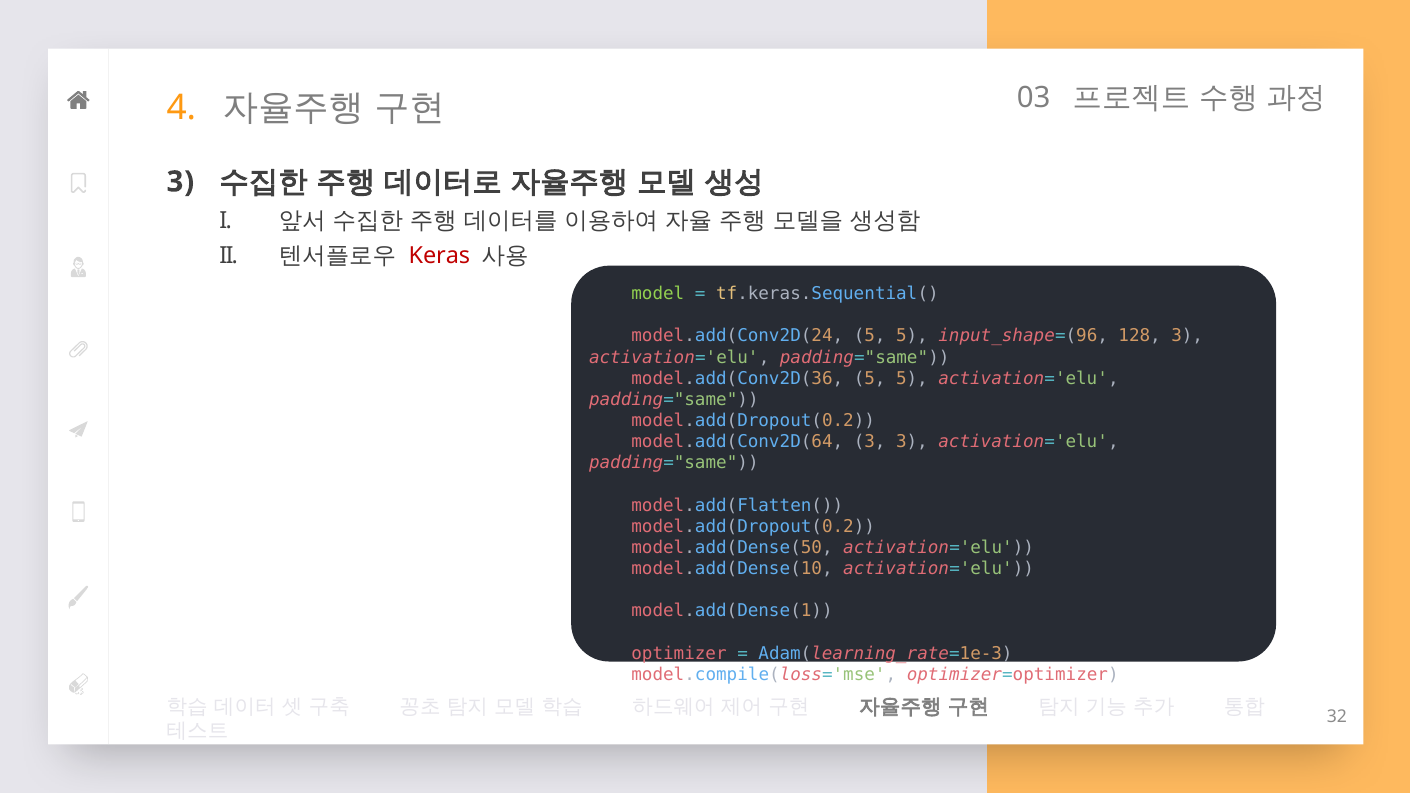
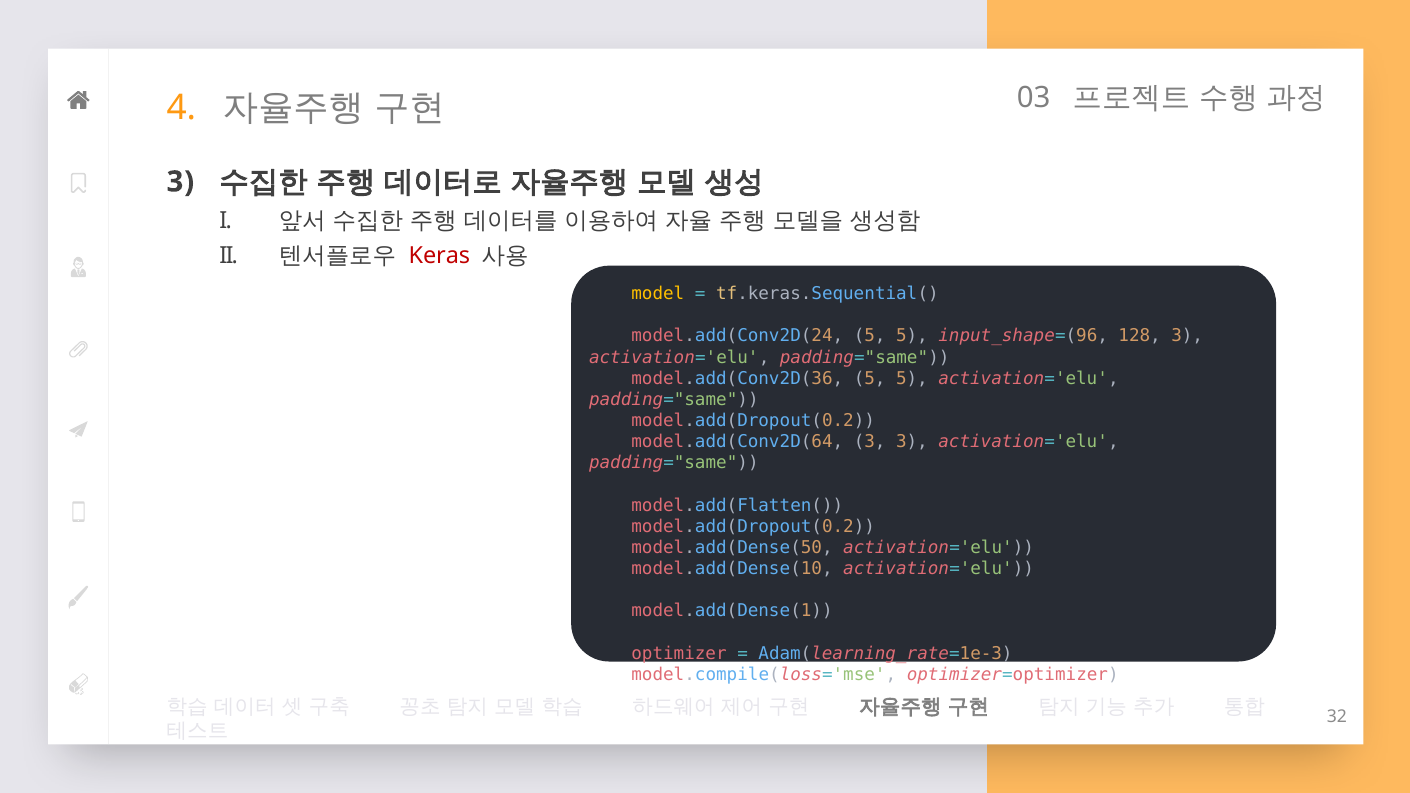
model colour: light green -> yellow (658, 294)
